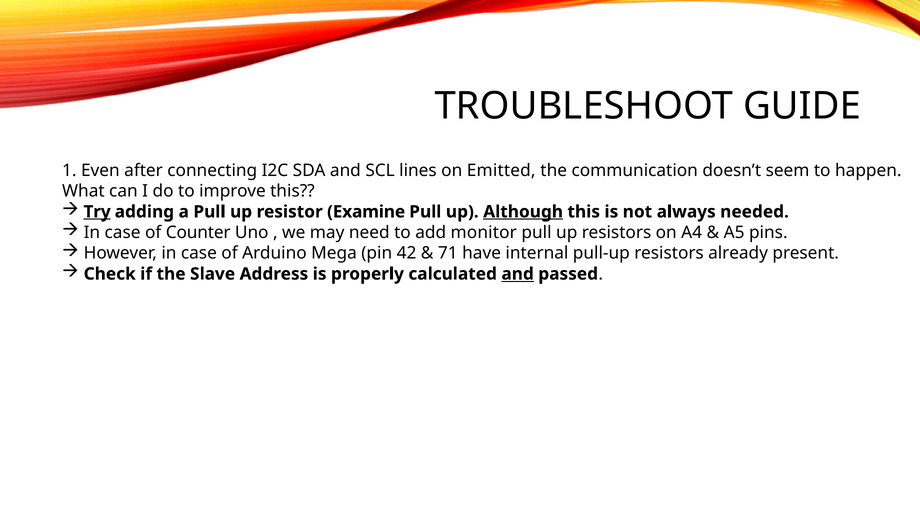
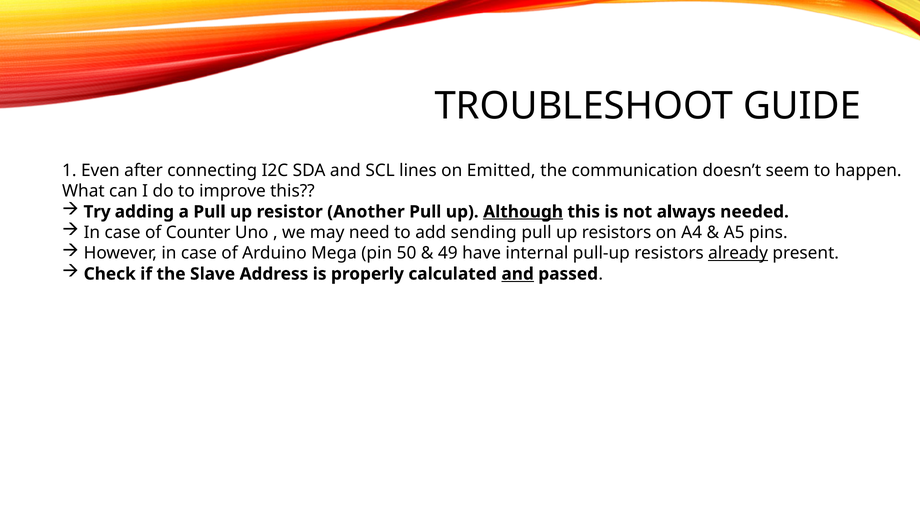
Try underline: present -> none (97, 212)
Examine: Examine -> Another (366, 212)
monitor: monitor -> sending (484, 232)
42: 42 -> 50 (407, 253)
71: 71 -> 49 (448, 253)
already underline: none -> present (738, 253)
